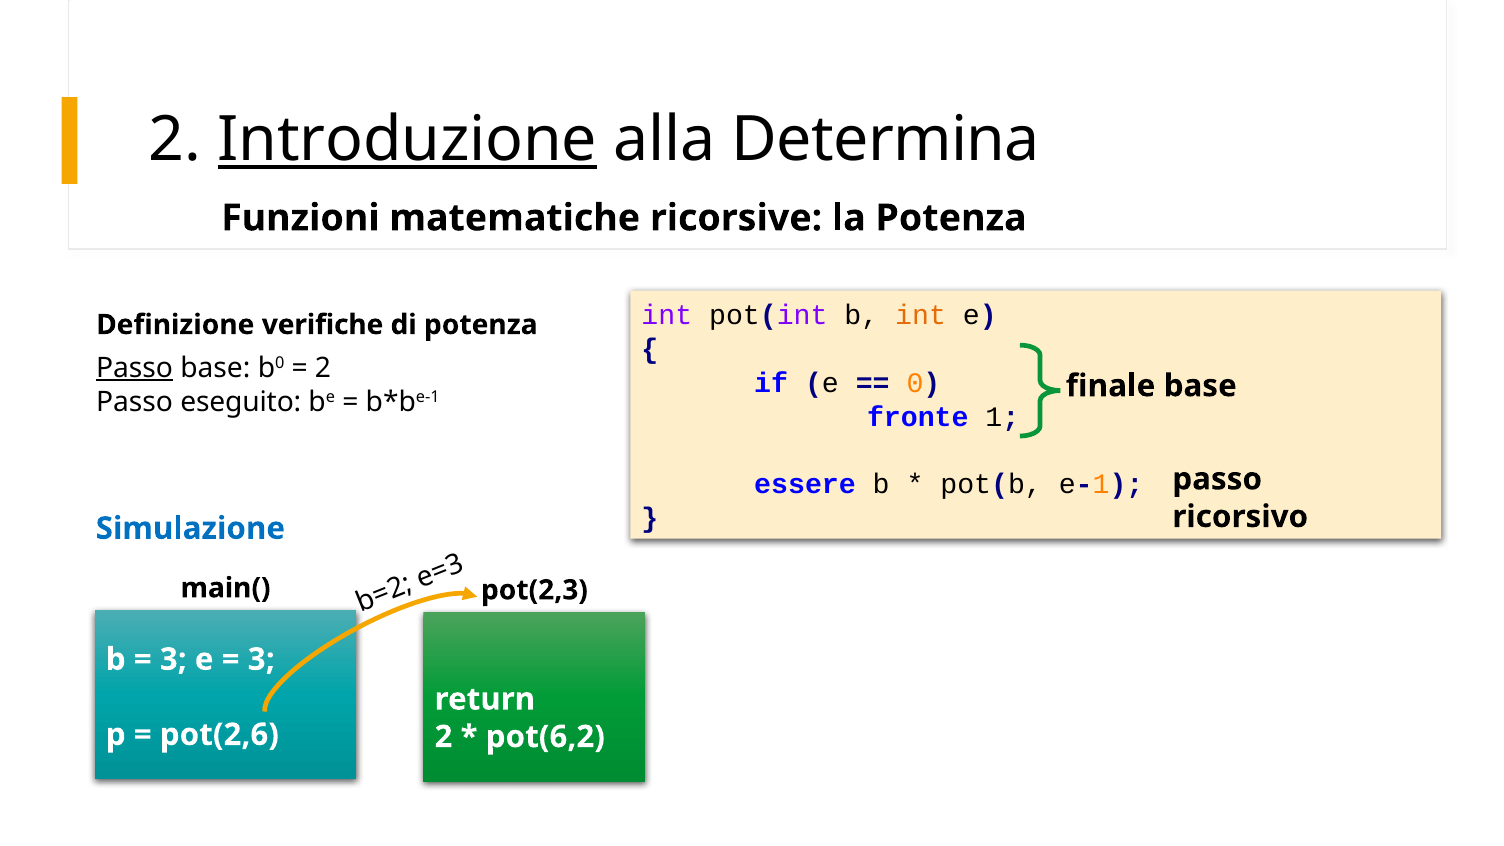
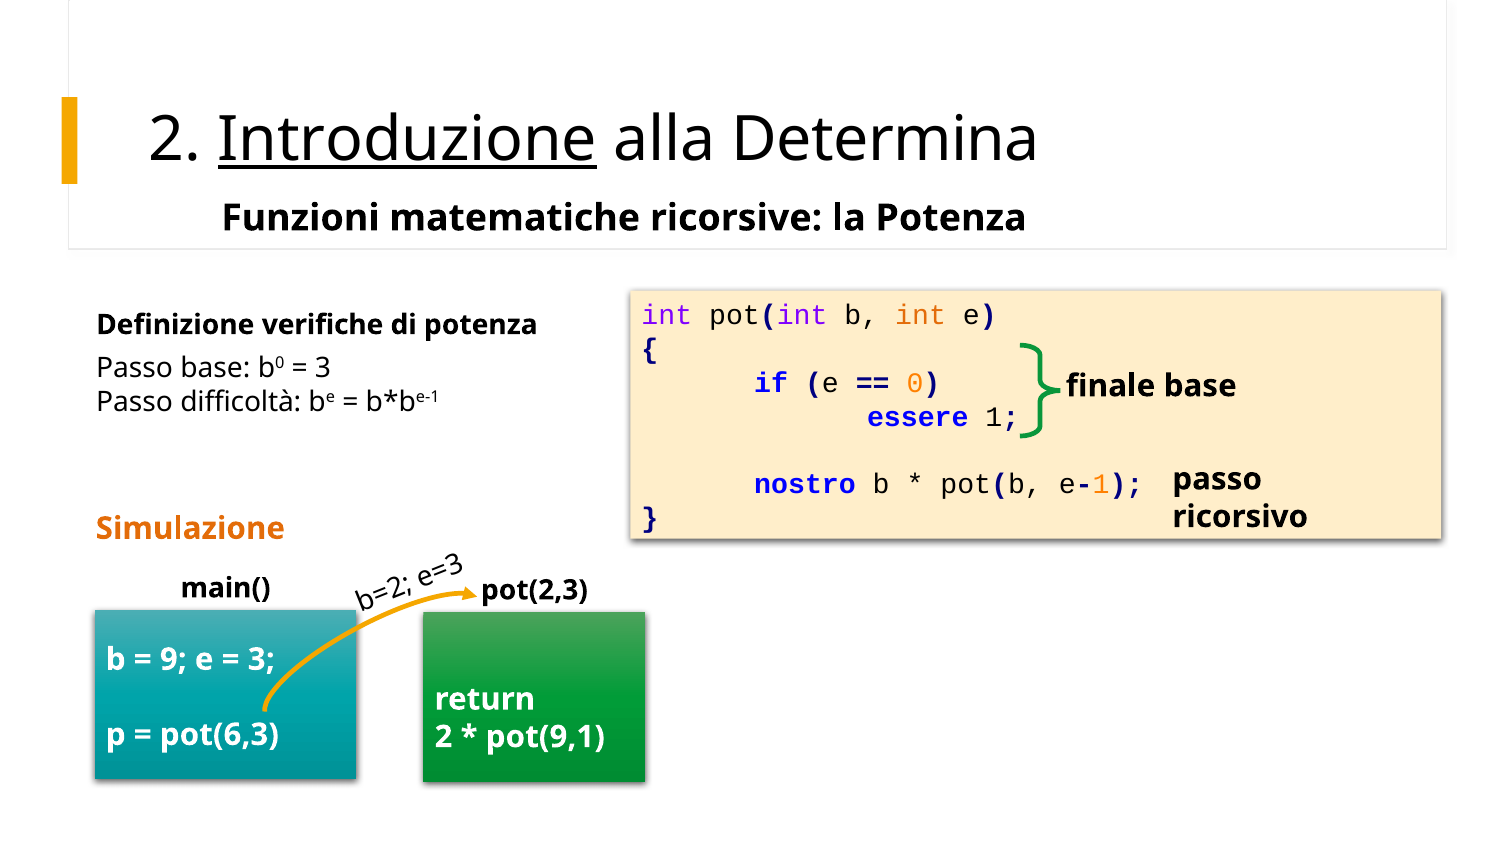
Passo underline: present -> none (135, 368)
2: 2 -> 3 (323, 368)
eseguito: eseguito -> difficoltà (241, 402)
fronte: fronte -> essere (918, 417)
essere: essere -> nostro (805, 484)
Simulazione colour: blue -> orange (190, 528)
3: 3 -> 9 (173, 659)
pot(2,6: pot(2,6 -> pot(6,3 (219, 735)
pot(6,2: pot(6,2 -> pot(9,1 (545, 737)
